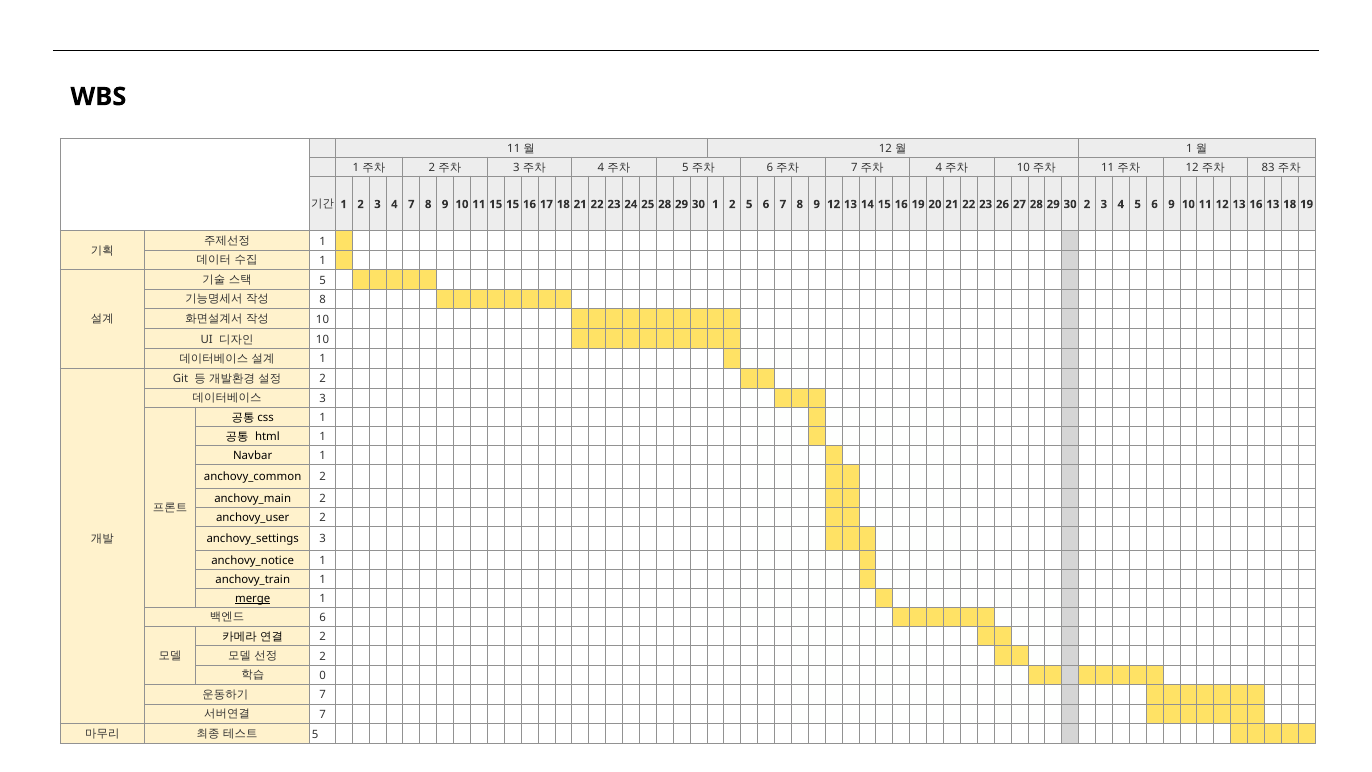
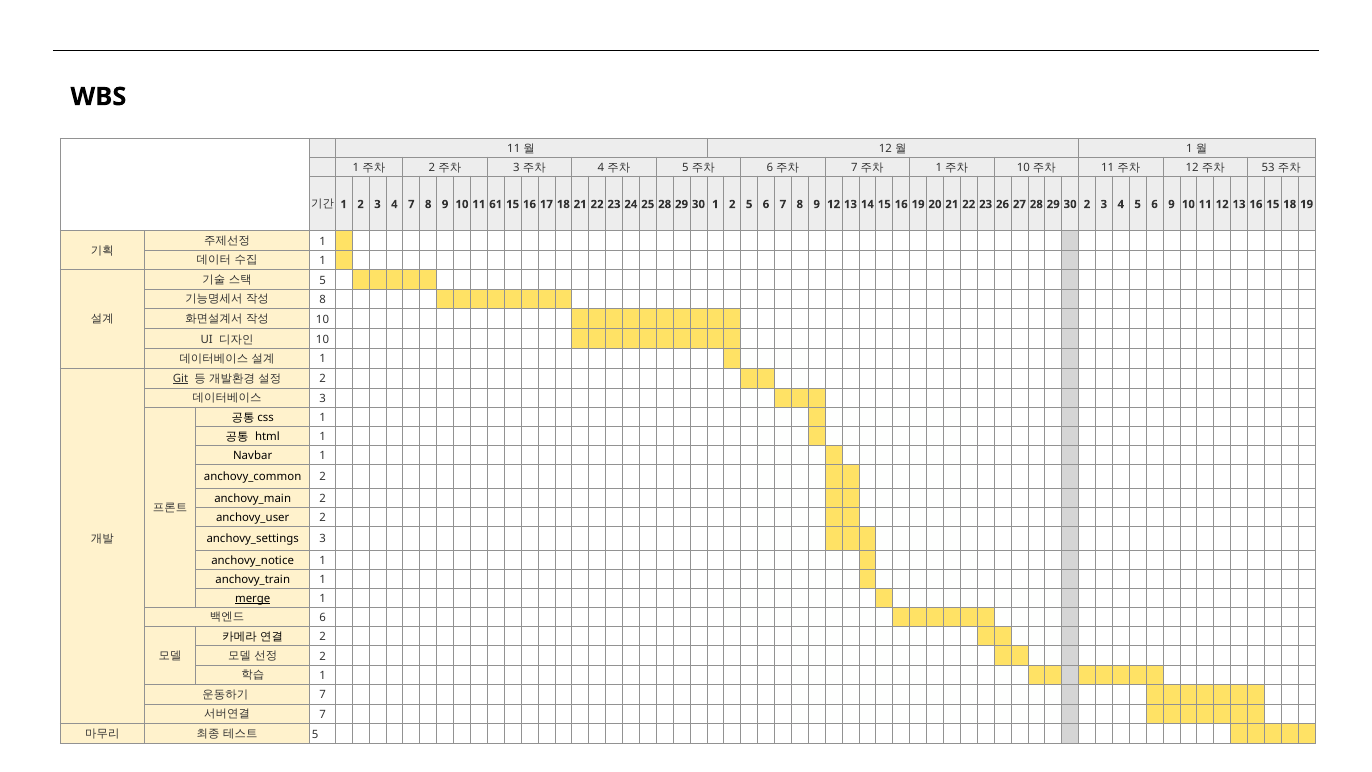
4: 4 -> 1 (939, 167)
83: 83 -> 53 (1268, 167)
11 15: 15 -> 61 (496, 204)
16 13: 13 -> 15 (1273, 204)
Git underline: none -> present (180, 379)
0: 0 -> 1 (323, 675)
